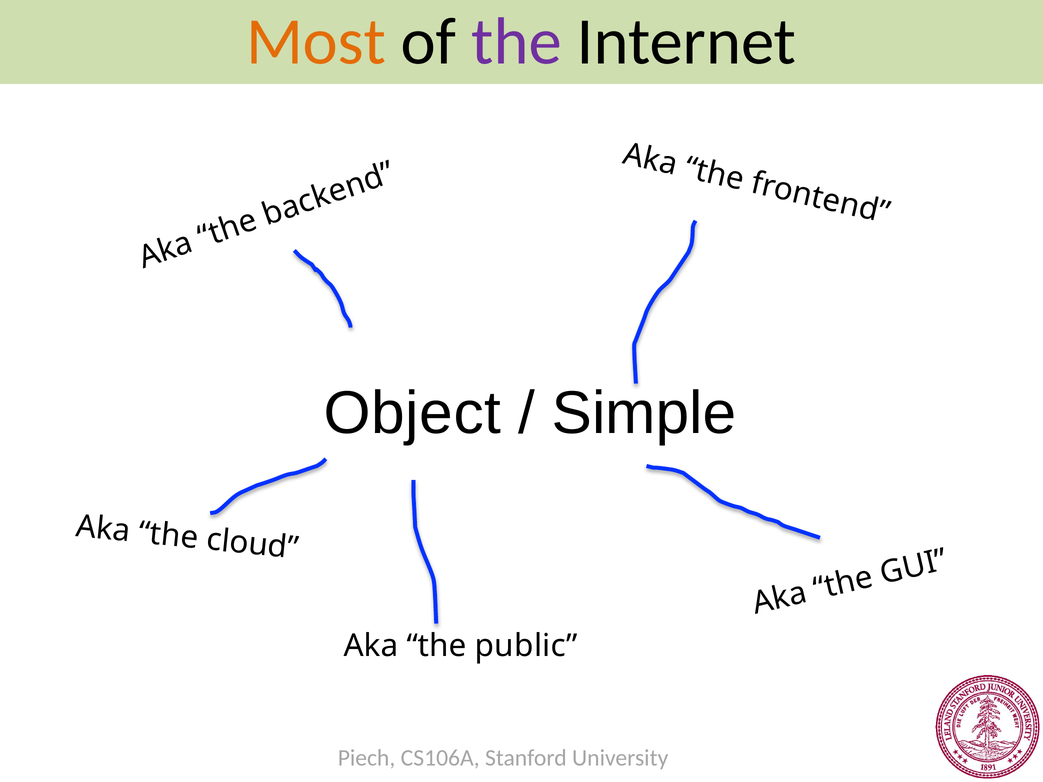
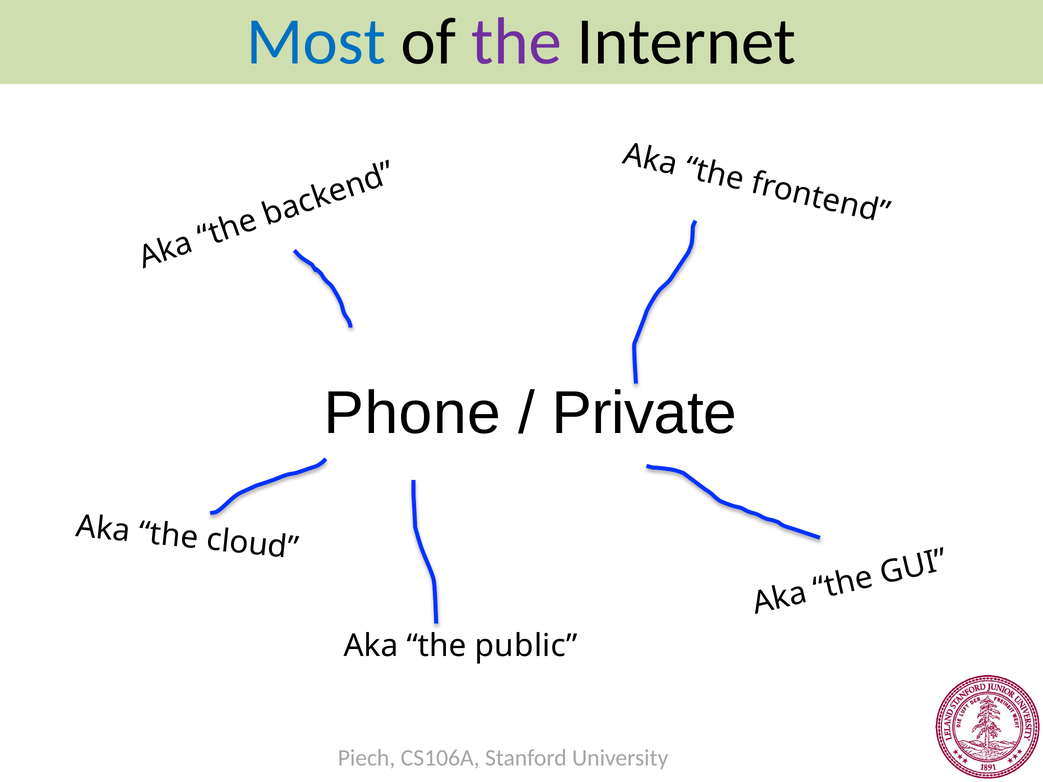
Most colour: orange -> blue (316, 42)
Object: Object -> Phone (412, 414)
Simple: Simple -> Private (644, 414)
